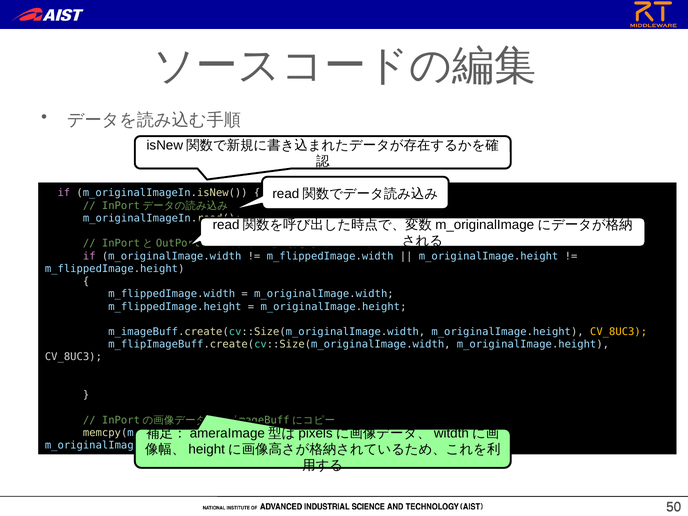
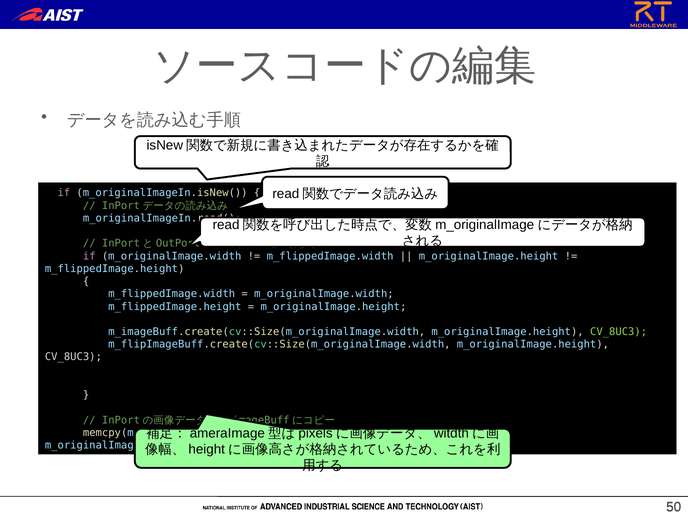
CV_8UC3 colour: yellow -> light green (619, 332)
